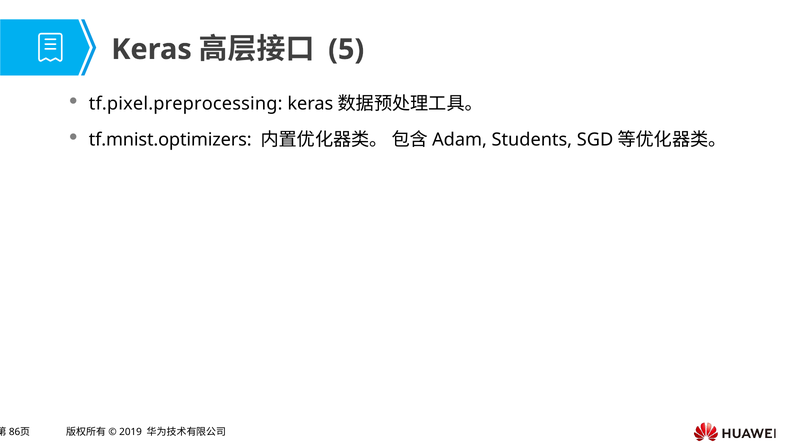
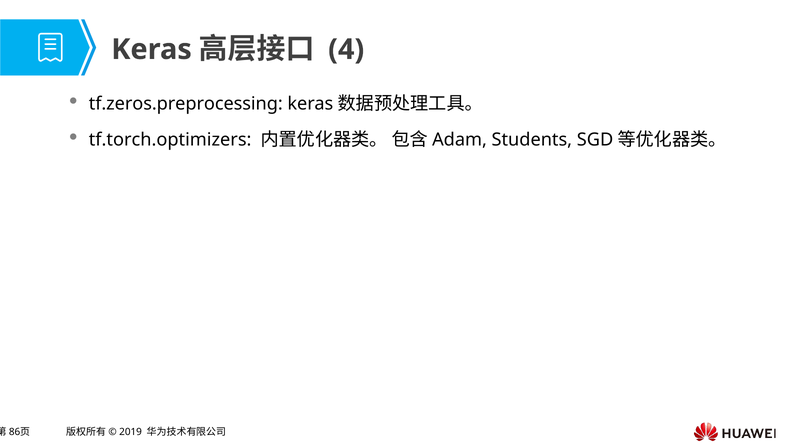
5: 5 -> 4 (346, 49)
tf.pixel.preprocessing: tf.pixel.preprocessing -> tf.zeros.preprocessing (186, 104)
tf.mnist.optimizers: tf.mnist.optimizers -> tf.torch.optimizers (170, 140)
